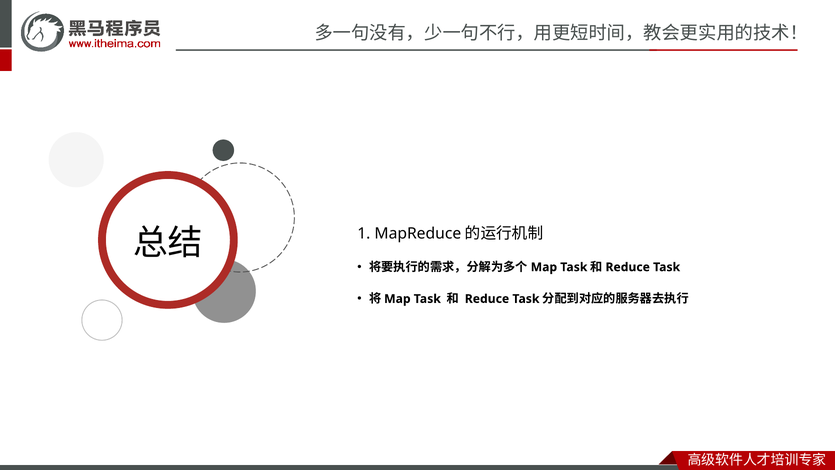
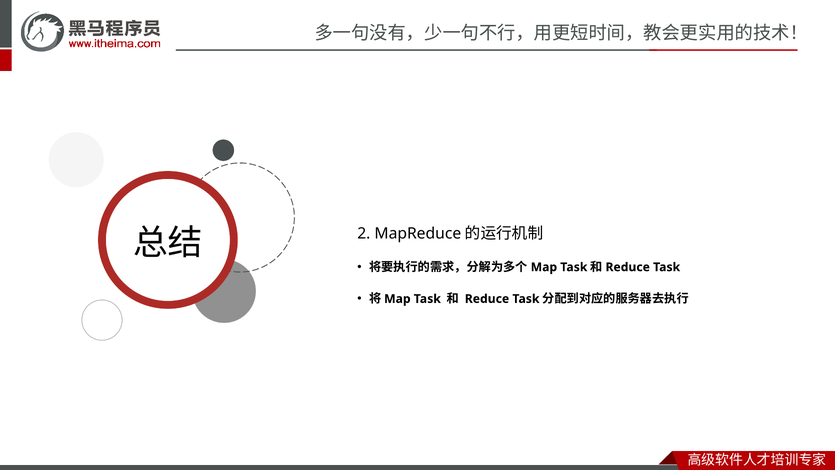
1: 1 -> 2 (364, 233)
